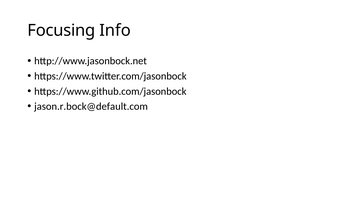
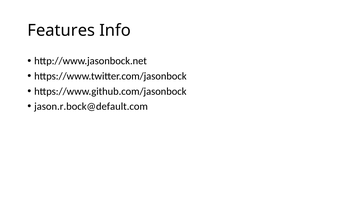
Focusing: Focusing -> Features (61, 30)
